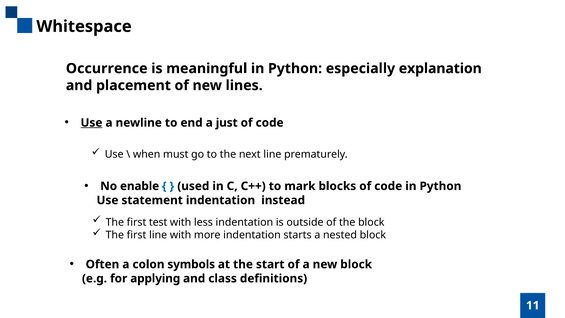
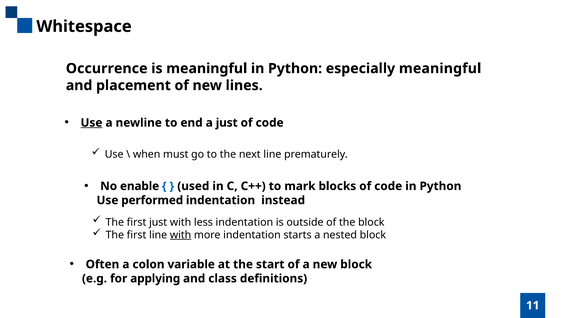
especially explanation: explanation -> meaningful (440, 68)
statement: statement -> performed (152, 200)
first test: test -> just (158, 222)
with underline: none -> present (181, 235)
symbols: symbols -> variable (191, 264)
